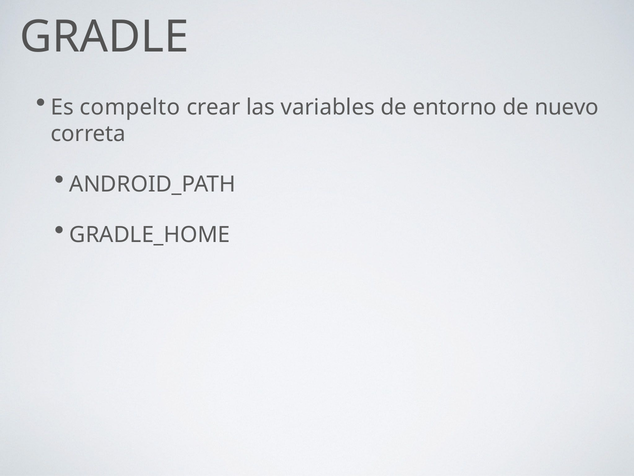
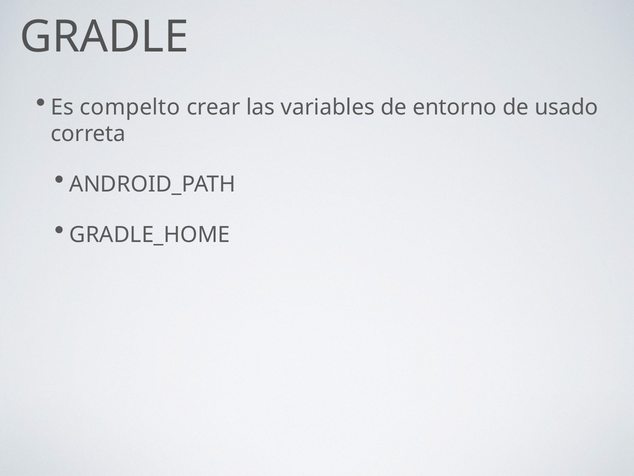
nuevo: nuevo -> usado (567, 107)
